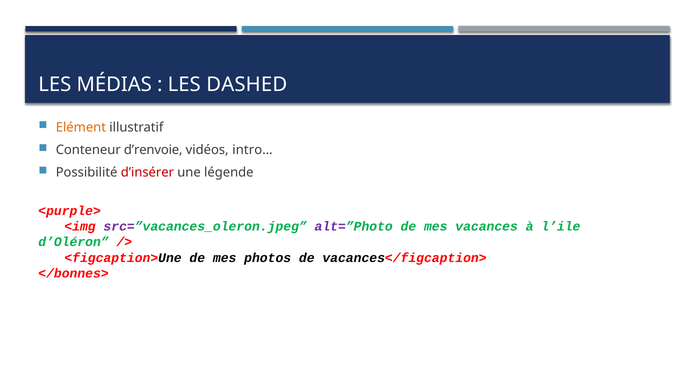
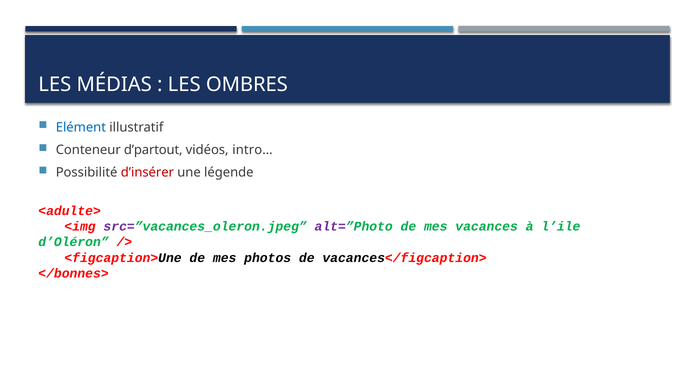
DASHED: DASHED -> OMBRES (247, 84)
Elément colour: orange -> blue (81, 127)
d’renvoie: d’renvoie -> d’partout (153, 150)
<purple>: <purple> -> <adulte> (70, 211)
